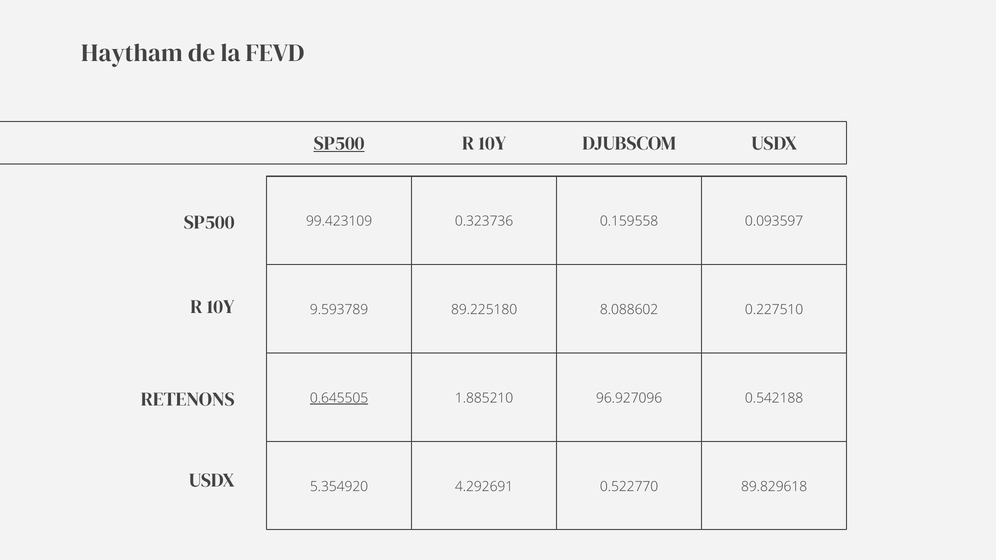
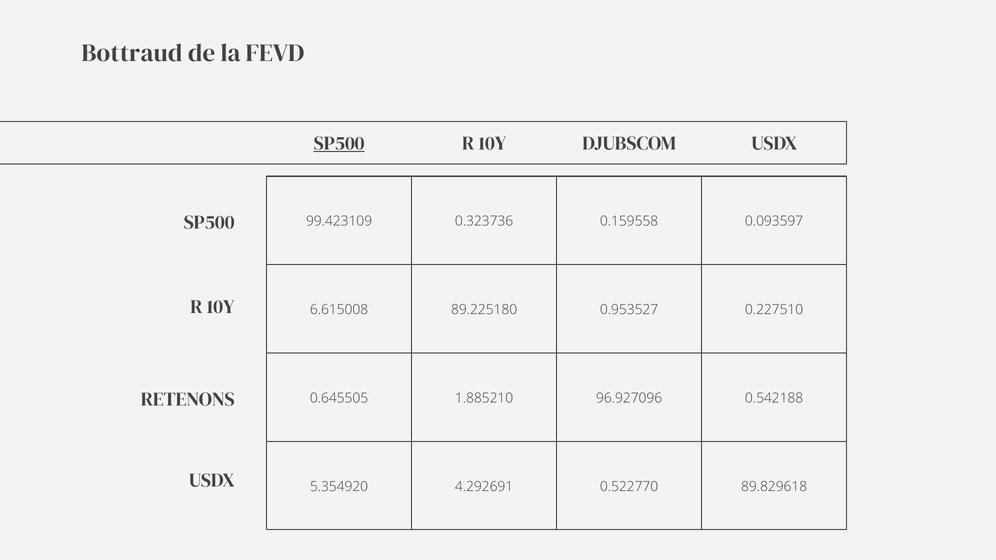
Haytham: Haytham -> Bottraud (132, 53)
9.593789: 9.593789 -> 6.615008 (339, 310)
8.088602: 8.088602 -> 0.953527 (629, 310)
0.645505 underline: present -> none (339, 398)
